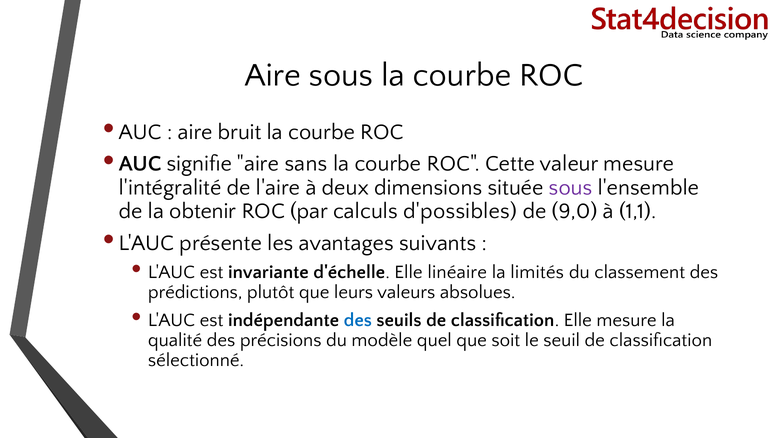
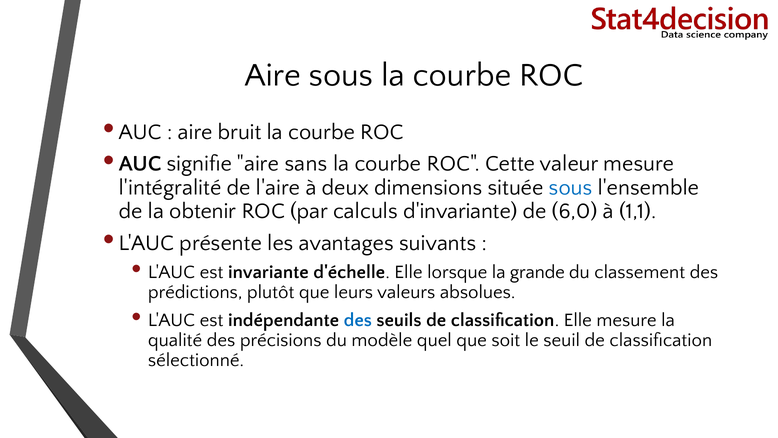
sous colour: purple -> blue (571, 187)
d'possibles: d'possibles -> d'invariante (460, 211)
9,0: 9,0 -> 6,0 (575, 211)
linéaire: linéaire -> lorsque (457, 272)
limités: limités -> grande (537, 272)
